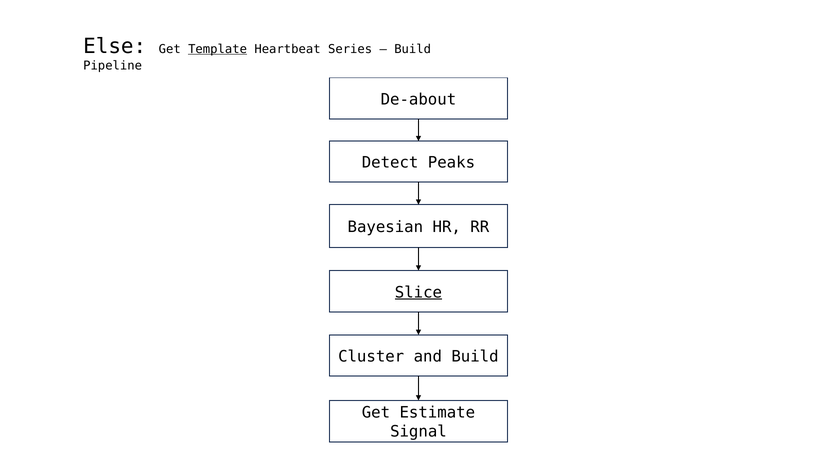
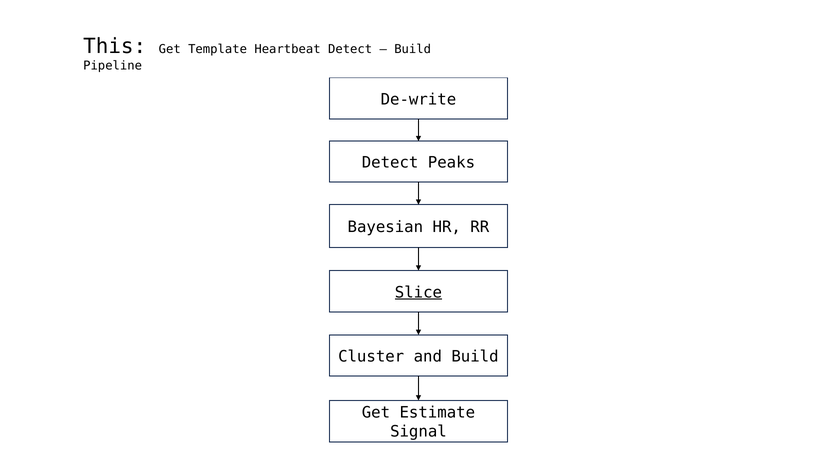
Else: Else -> This (115, 46)
Template underline: present -> none (218, 49)
Heartbeat Series: Series -> Detect (350, 49)
De-about: De-about -> De-write (418, 99)
